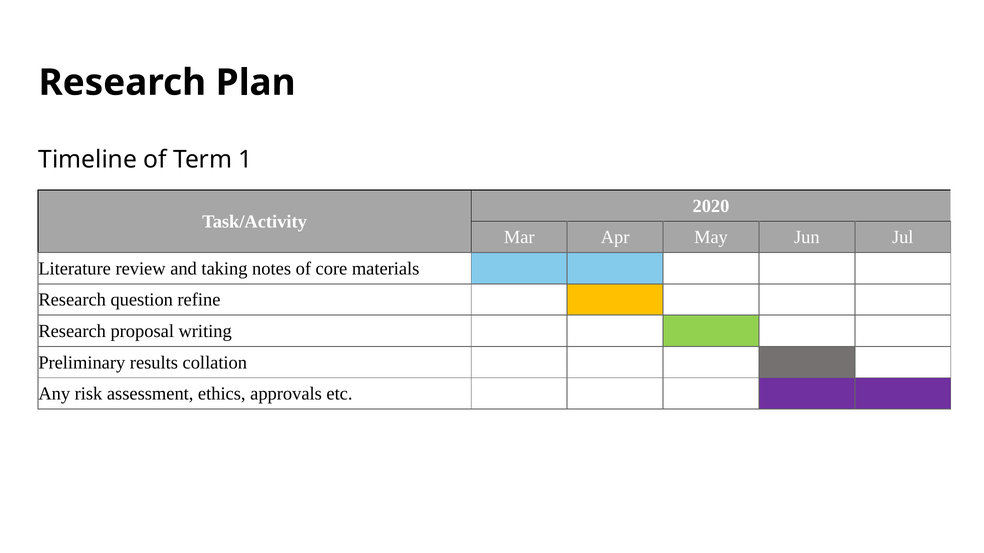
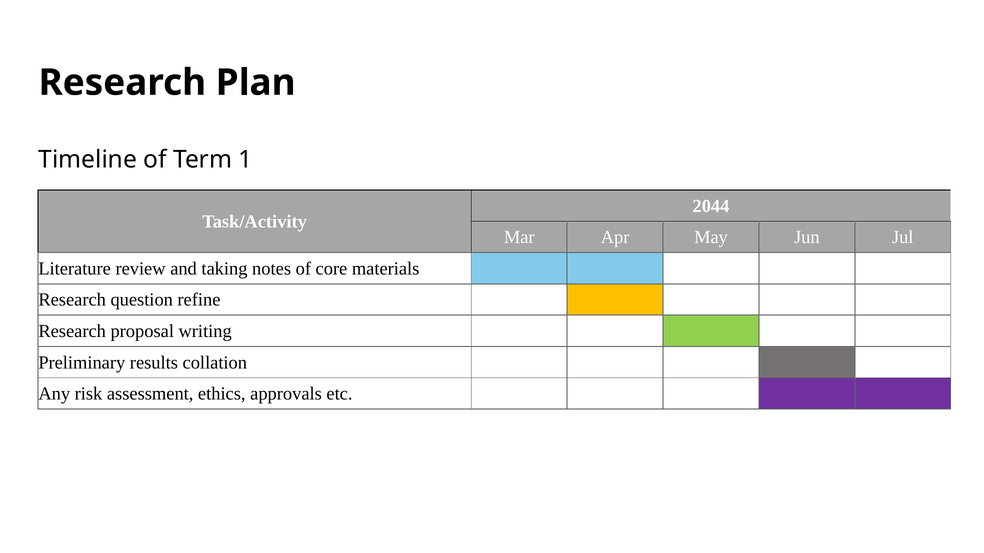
2020: 2020 -> 2044 (711, 206)
